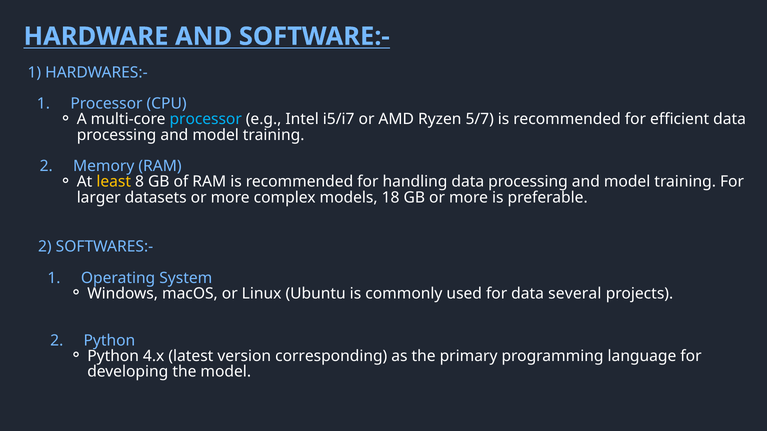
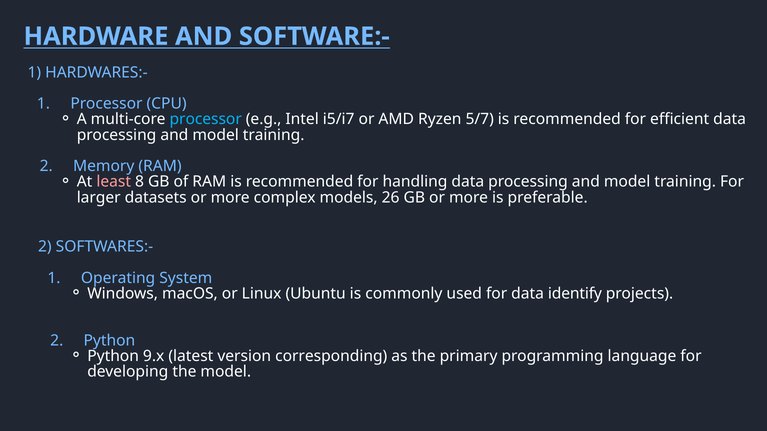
least colour: yellow -> pink (114, 182)
18: 18 -> 26 (391, 198)
several: several -> identify (575, 294)
4.x: 4.x -> 9.x (154, 357)
